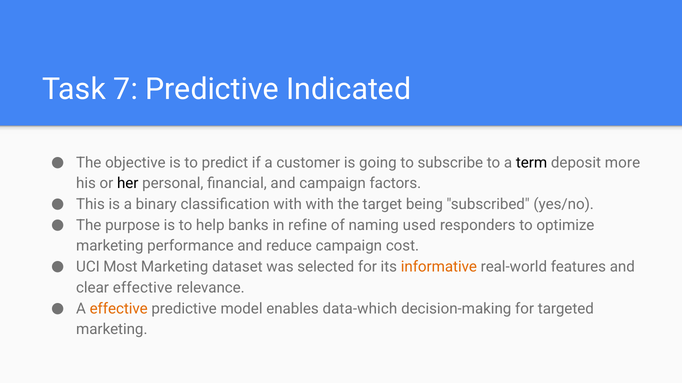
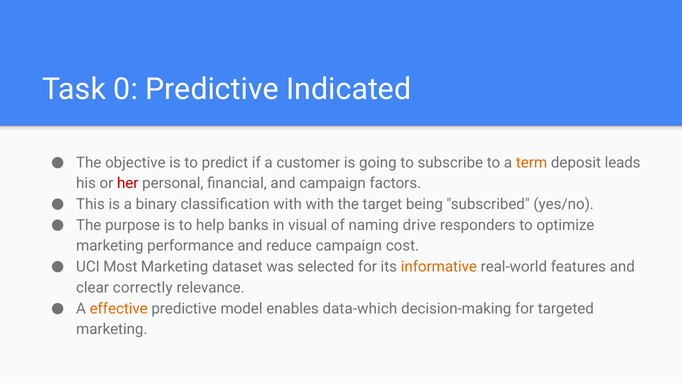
7: 7 -> 0 (126, 89)
term colour: black -> orange (532, 163)
more: more -> leads (623, 163)
her colour: black -> red (128, 184)
refine: refine -> visual (308, 225)
used: used -> drive (419, 225)
clear effective: effective -> correctly (143, 288)
